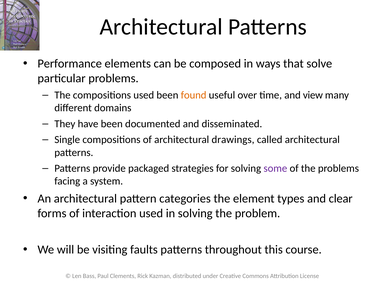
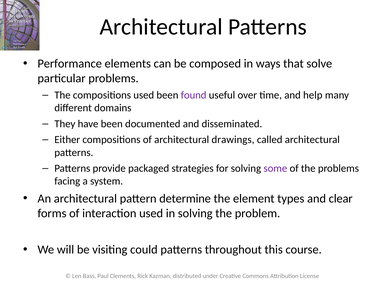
found colour: orange -> purple (194, 95)
view: view -> help (313, 95)
Single: Single -> Either (67, 140)
categories: categories -> determine (185, 198)
faults: faults -> could (144, 249)
